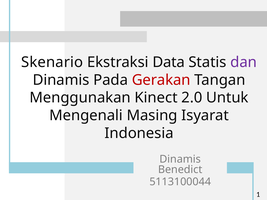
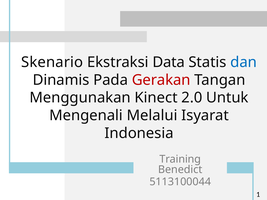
dan colour: purple -> blue (244, 62)
Masing: Masing -> Melalui (152, 116)
Dinamis: Dinamis -> Training (180, 159)
